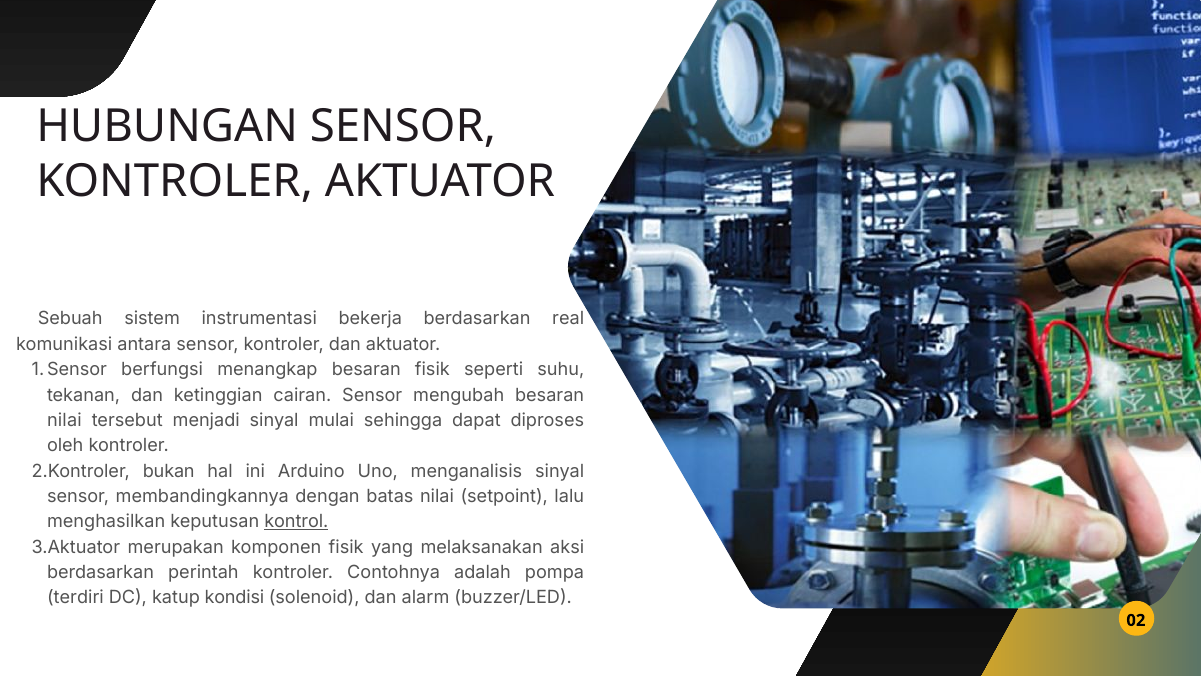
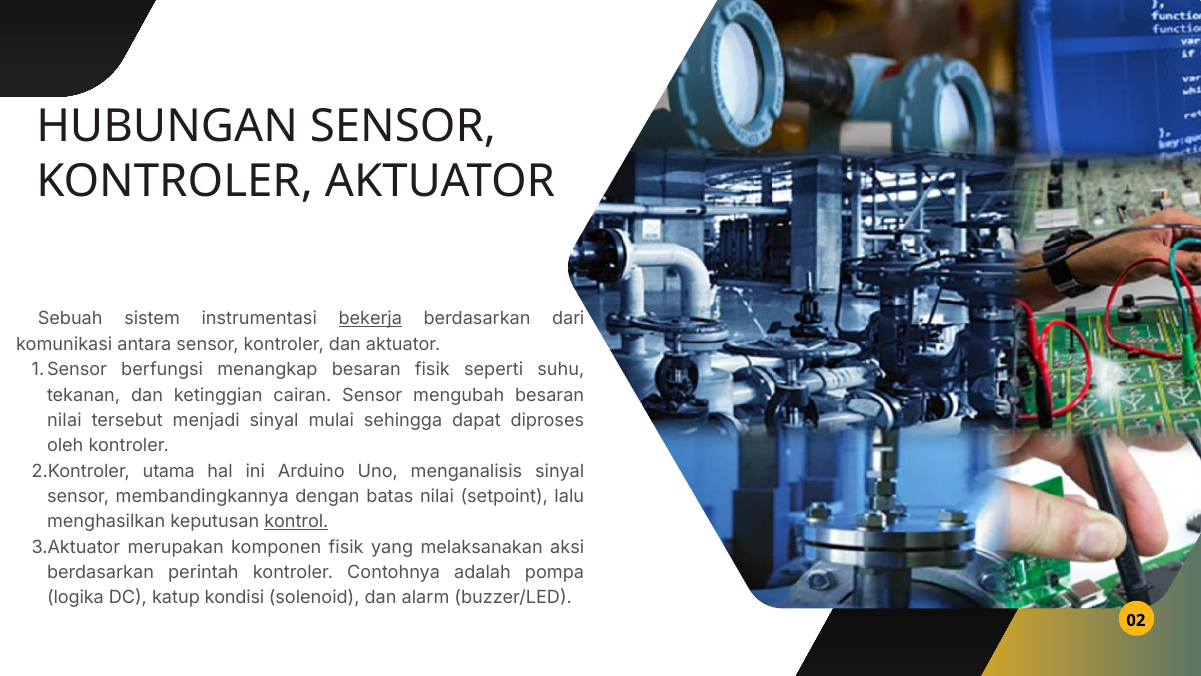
bekerja underline: none -> present (370, 319)
real: real -> dari (568, 319)
bukan: bukan -> utama (169, 471)
terdiri: terdiri -> logika (75, 598)
